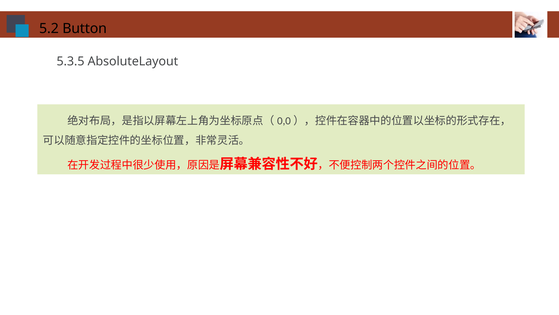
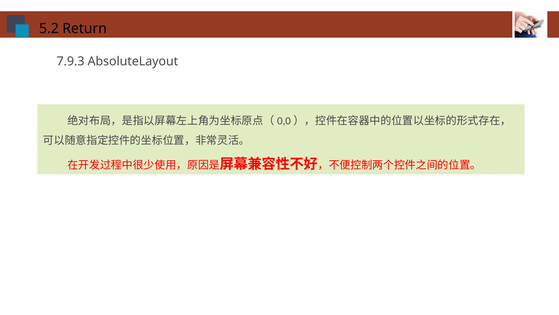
Button: Button -> Return (85, 28)
5.3.5: 5.3.5 -> 7.9.3 (71, 61)
